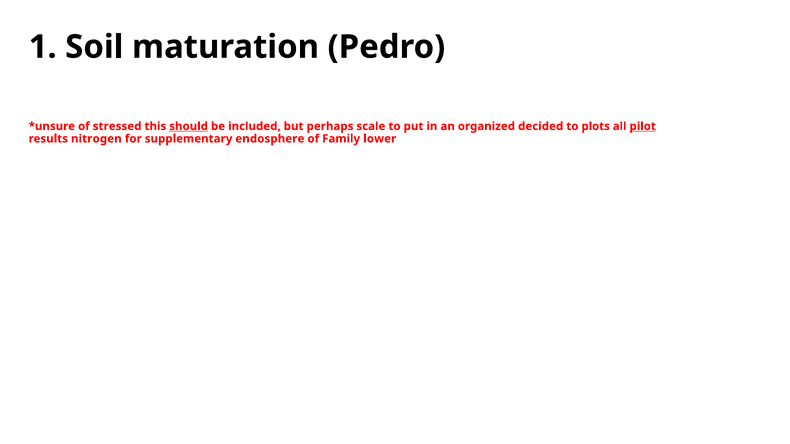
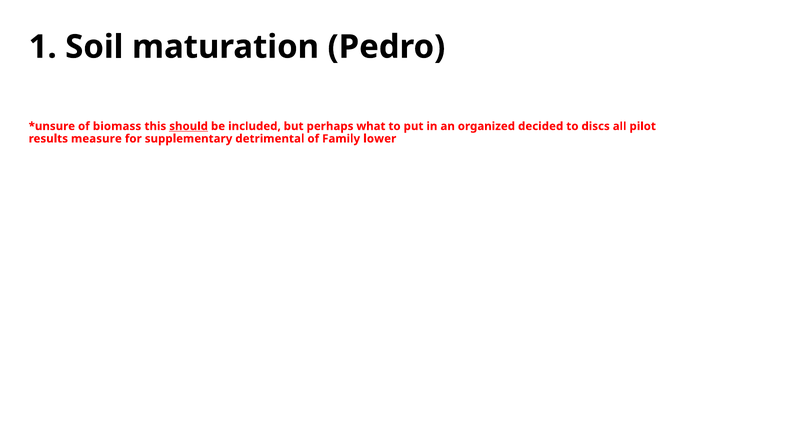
stressed: stressed -> biomass (117, 126)
scale: scale -> what (371, 126)
plots: plots -> discs (596, 126)
pilot underline: present -> none (643, 126)
nitrogen: nitrogen -> measure (96, 139)
endosphere: endosphere -> detrimental (270, 139)
